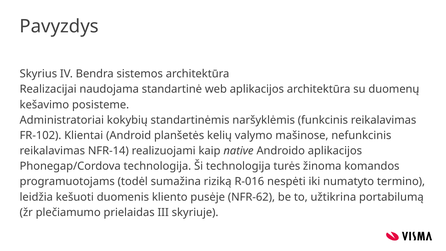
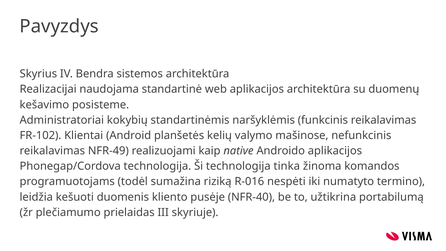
NFR-14: NFR-14 -> NFR-49 (108, 151)
turės: turės -> tinka (287, 166)
NFR-62: NFR-62 -> NFR-40 (251, 197)
